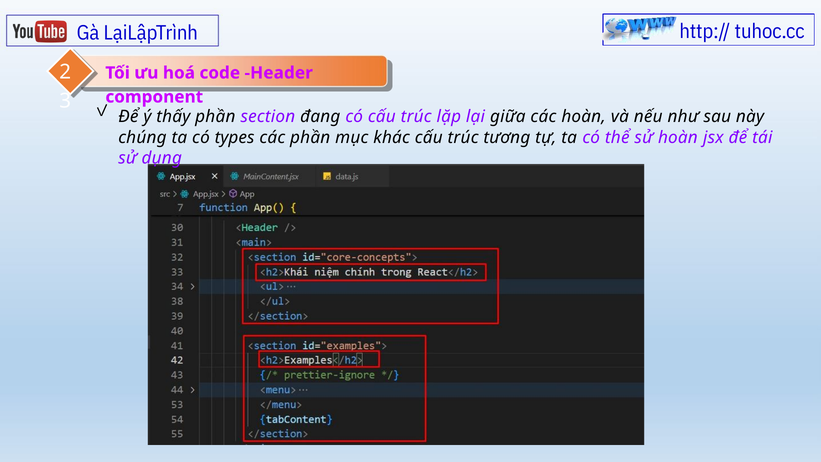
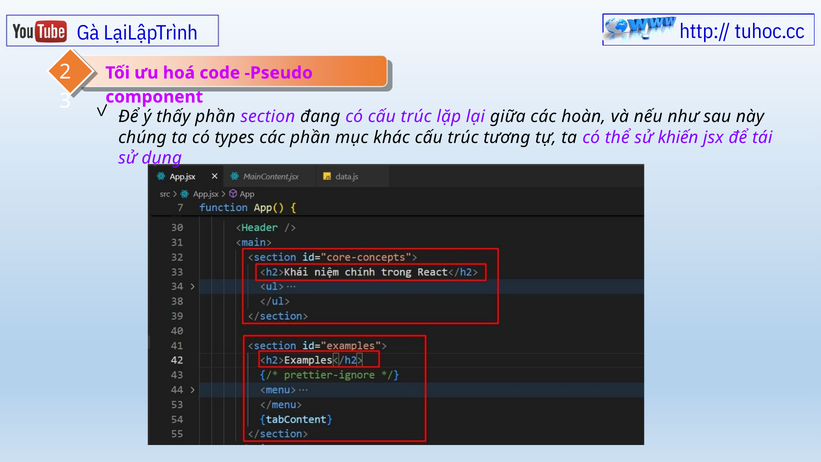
Header: Header -> Pseudo (279, 73)
sử hoàn: hoàn -> khiến (678, 137)
